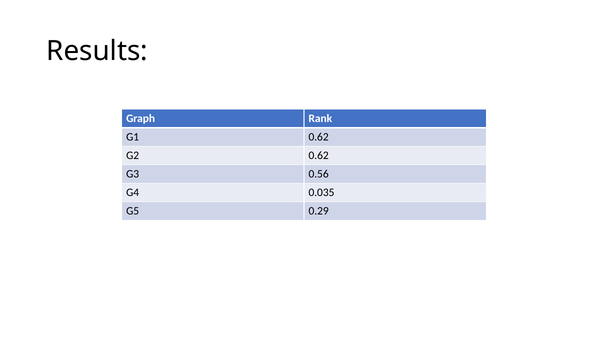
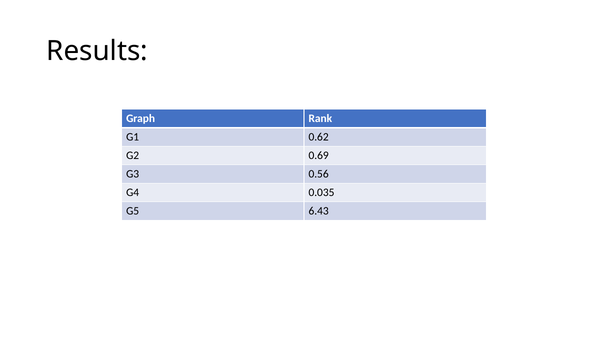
G2 0.62: 0.62 -> 0.69 (319, 155)
0.29: 0.29 -> 6.43 (319, 211)
